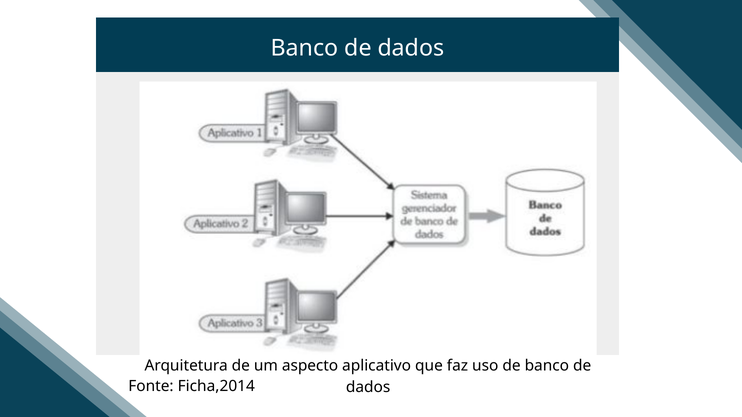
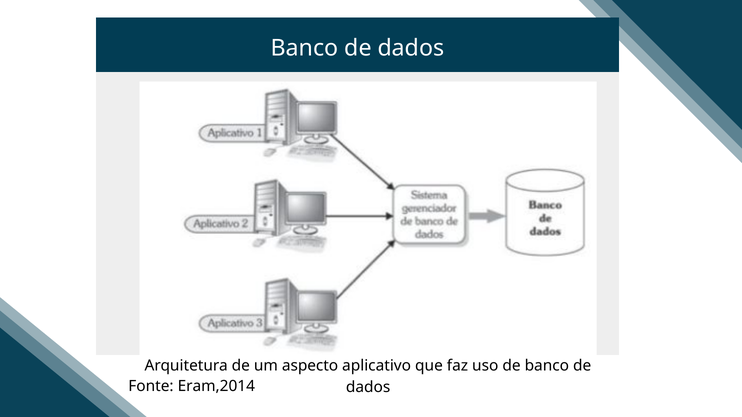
Ficha,2014: Ficha,2014 -> Eram,2014 (216, 386)
